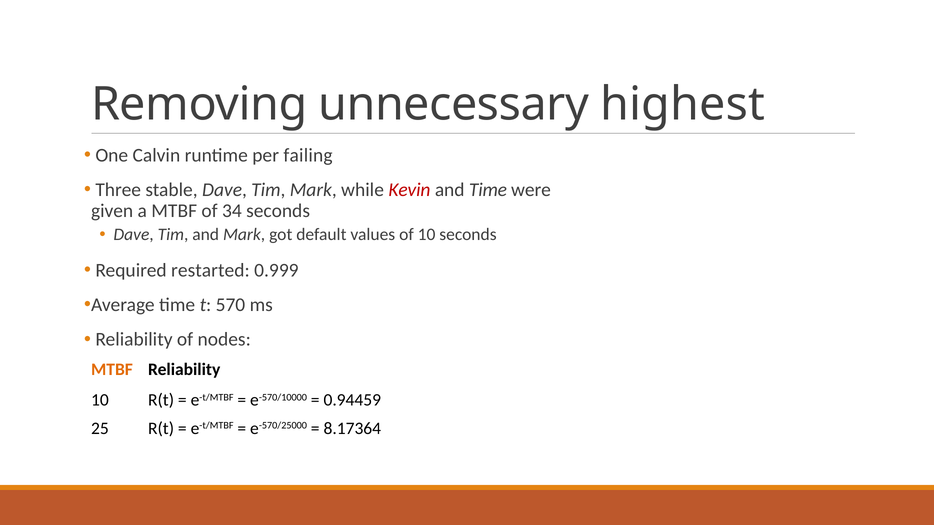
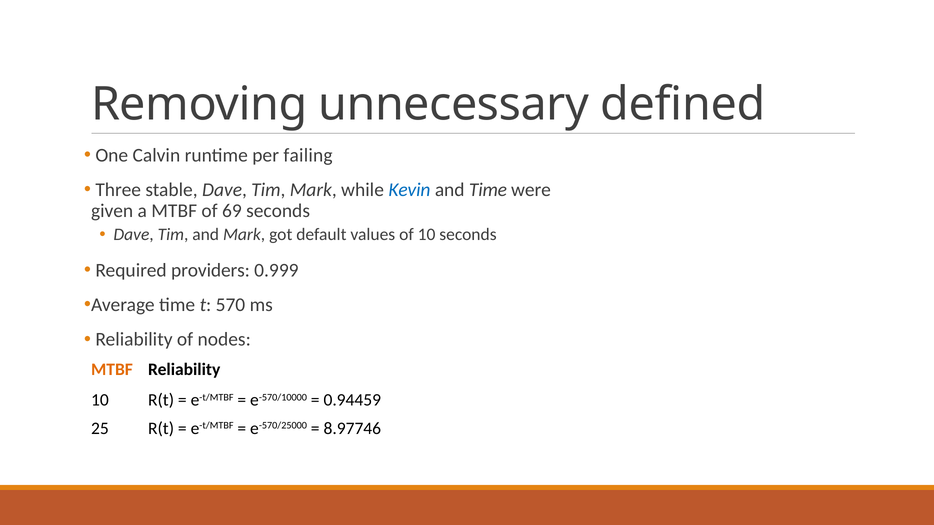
highest: highest -> defined (683, 105)
Kevin colour: red -> blue (409, 190)
34: 34 -> 69 (232, 211)
restarted: restarted -> providers (211, 270)
8.17364: 8.17364 -> 8.97746 (352, 429)
